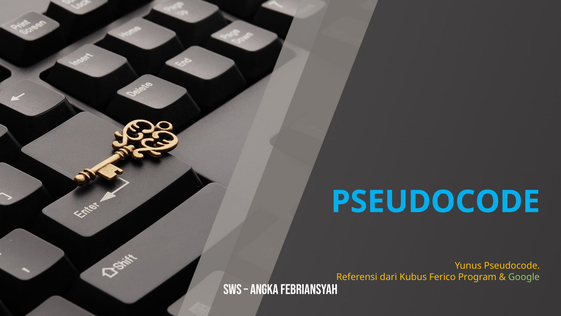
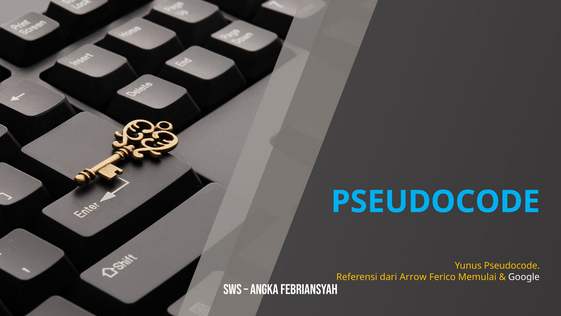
Kubus: Kubus -> Arrow (413, 277)
Program: Program -> Memulai (477, 277)
Google colour: light green -> white (524, 277)
